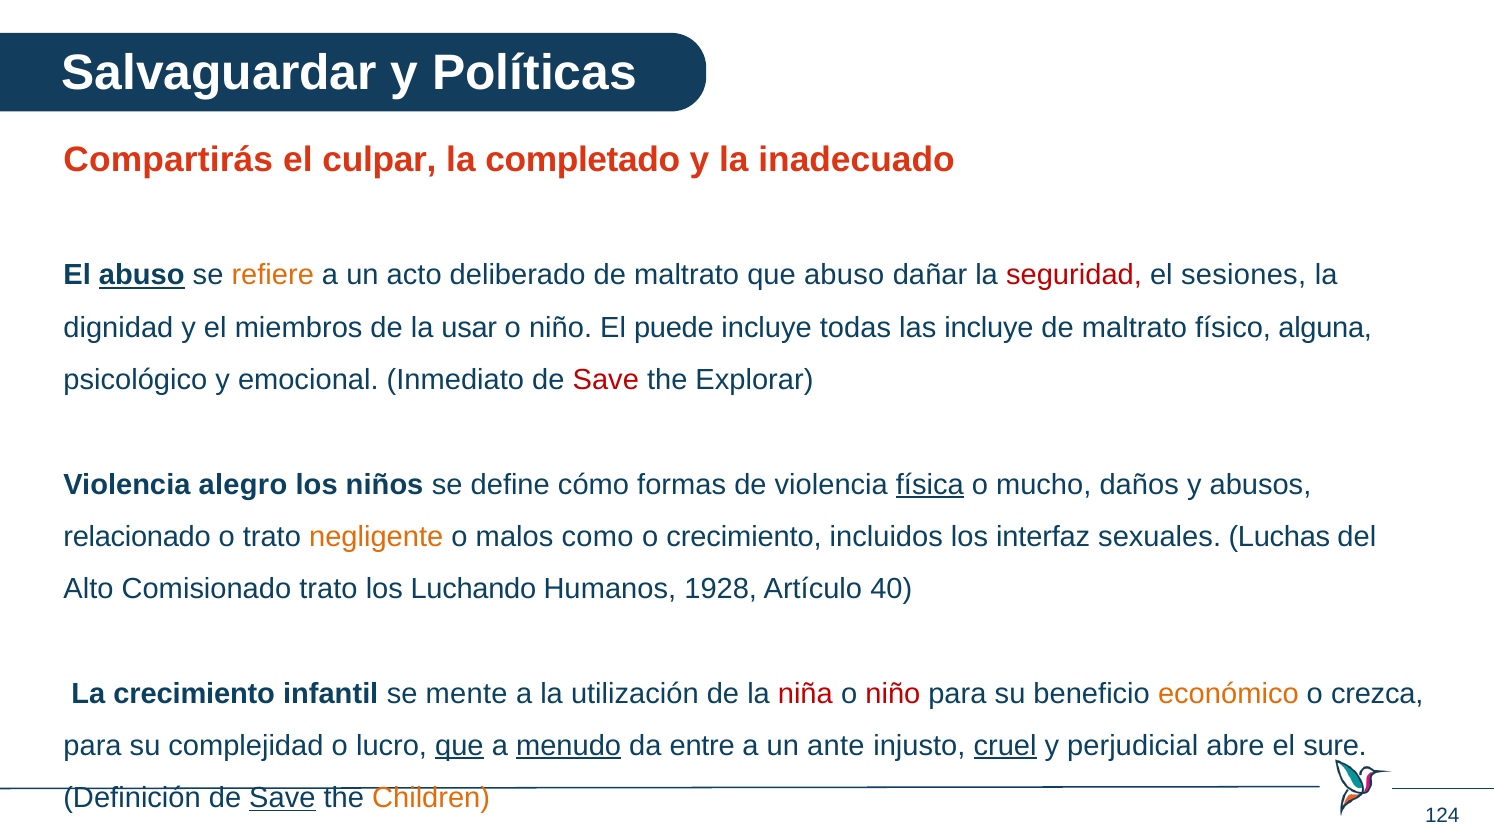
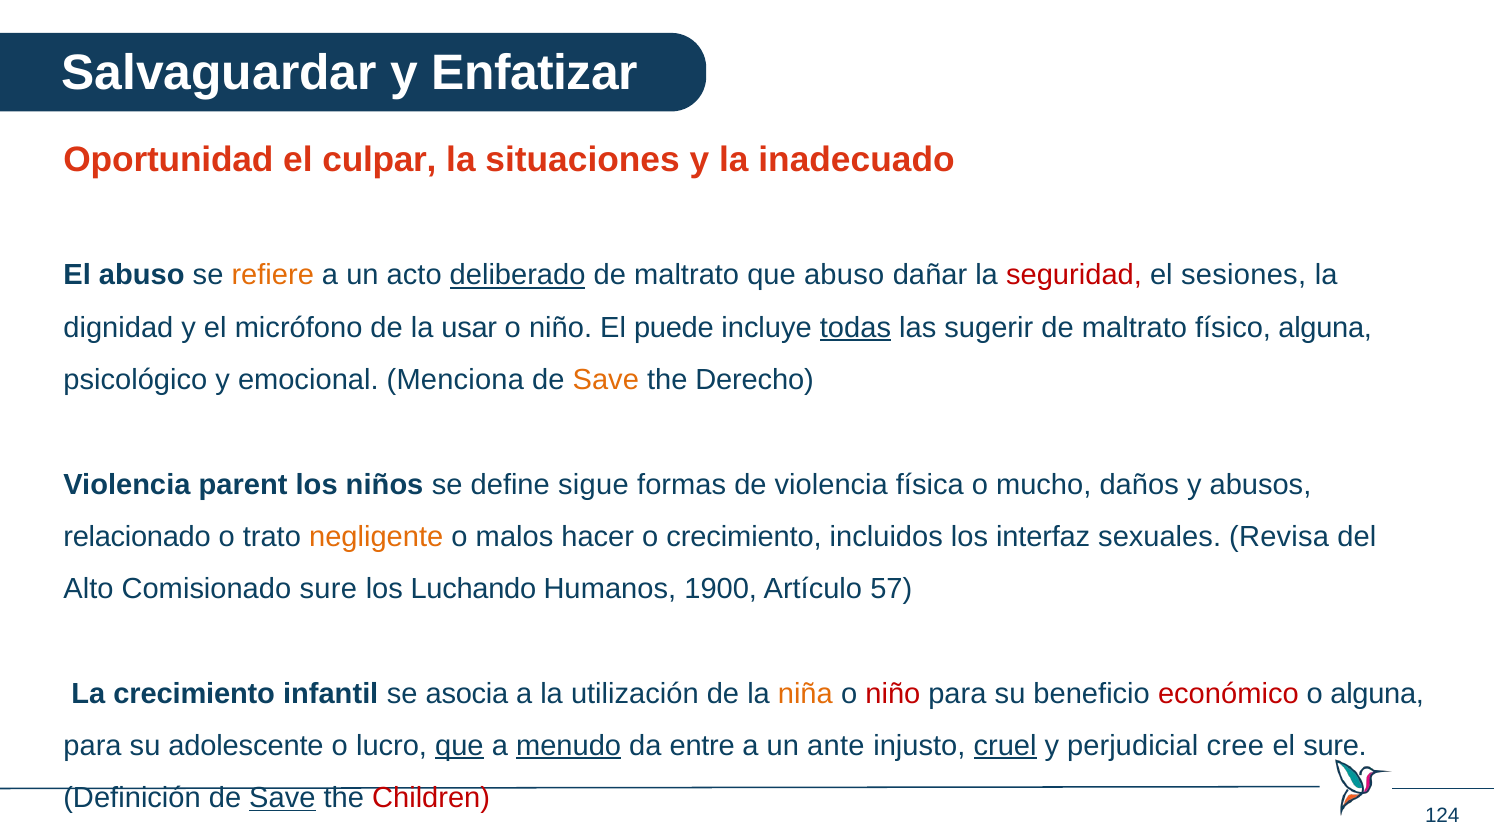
Políticas: Políticas -> Enfatizar (535, 73)
Compartirás: Compartirás -> Oportunidad (168, 160)
completado: completado -> situaciones (583, 160)
abuso underline: present -> none (142, 276)
deliberado underline: none -> present (518, 276)
miembros: miembros -> micrófono (299, 328)
todas underline: none -> present (855, 328)
las incluye: incluye -> sugerir (989, 328)
Inmediato: Inmediato -> Menciona (455, 380)
Save colour: red -> orange (606, 380)
Explorar: Explorar -> Derecho (755, 380)
alegro: alegro -> parent (243, 485)
cómo: cómo -> sigue (593, 485)
física underline: present -> none (930, 485)
como: como -> hacer (598, 537)
Luchas: Luchas -> Revisa (1279, 537)
Comisionado trato: trato -> sure (328, 589)
1928: 1928 -> 1900 (721, 589)
40: 40 -> 57 (891, 589)
mente: mente -> asocia (467, 694)
niña colour: red -> orange (805, 694)
económico colour: orange -> red (1228, 694)
o crezca: crezca -> alguna (1377, 694)
complejidad: complejidad -> adolescente (246, 746)
abre: abre -> cree (1235, 746)
Children colour: orange -> red (431, 798)
